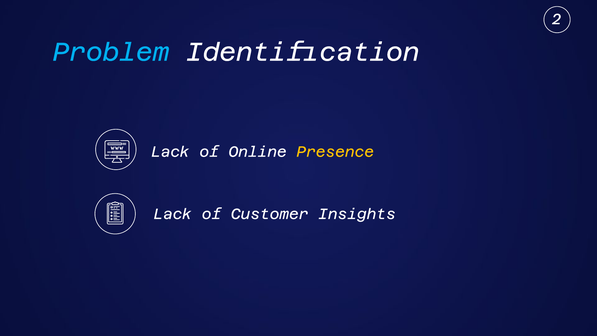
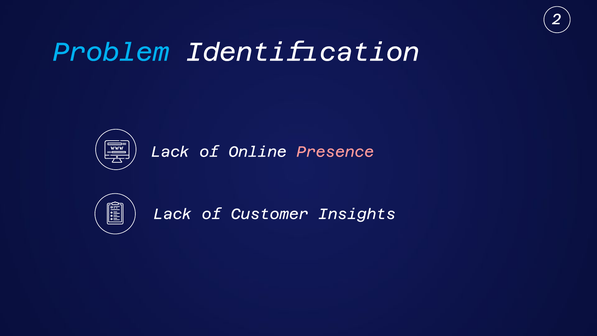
Presence colour: yellow -> pink (335, 152)
